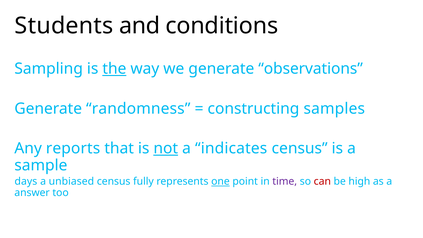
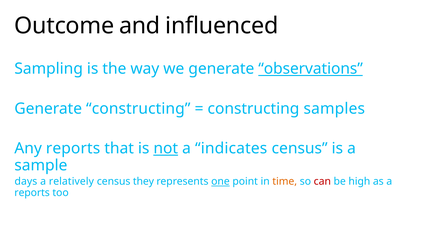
Students: Students -> Outcome (64, 26)
conditions: conditions -> influenced (222, 26)
the underline: present -> none (114, 69)
observations underline: none -> present (311, 69)
Generate randomness: randomness -> constructing (138, 109)
unbiased: unbiased -> relatively (71, 181)
fully: fully -> they (143, 181)
time colour: purple -> orange (285, 181)
answer: answer -> reports (32, 193)
